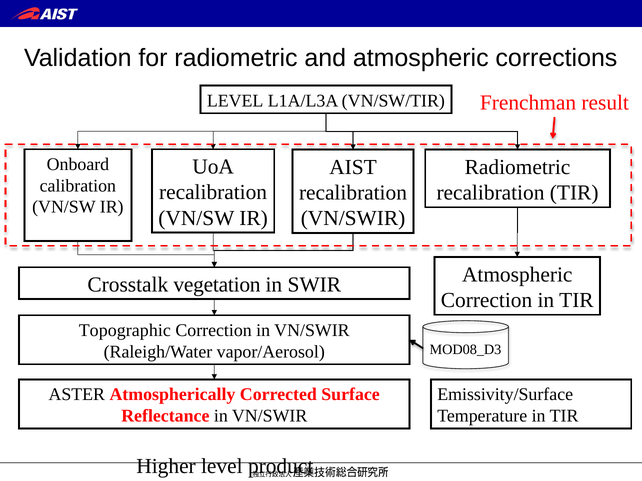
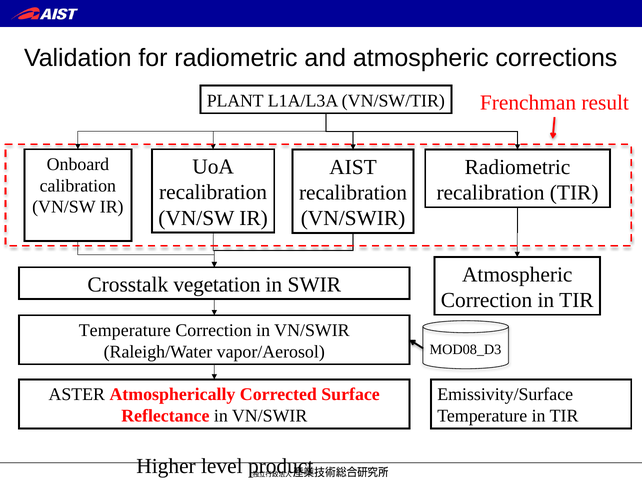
LEVEL: LEVEL -> PLANT (235, 101)
Topographic: Topographic -> Temperature (125, 331)
